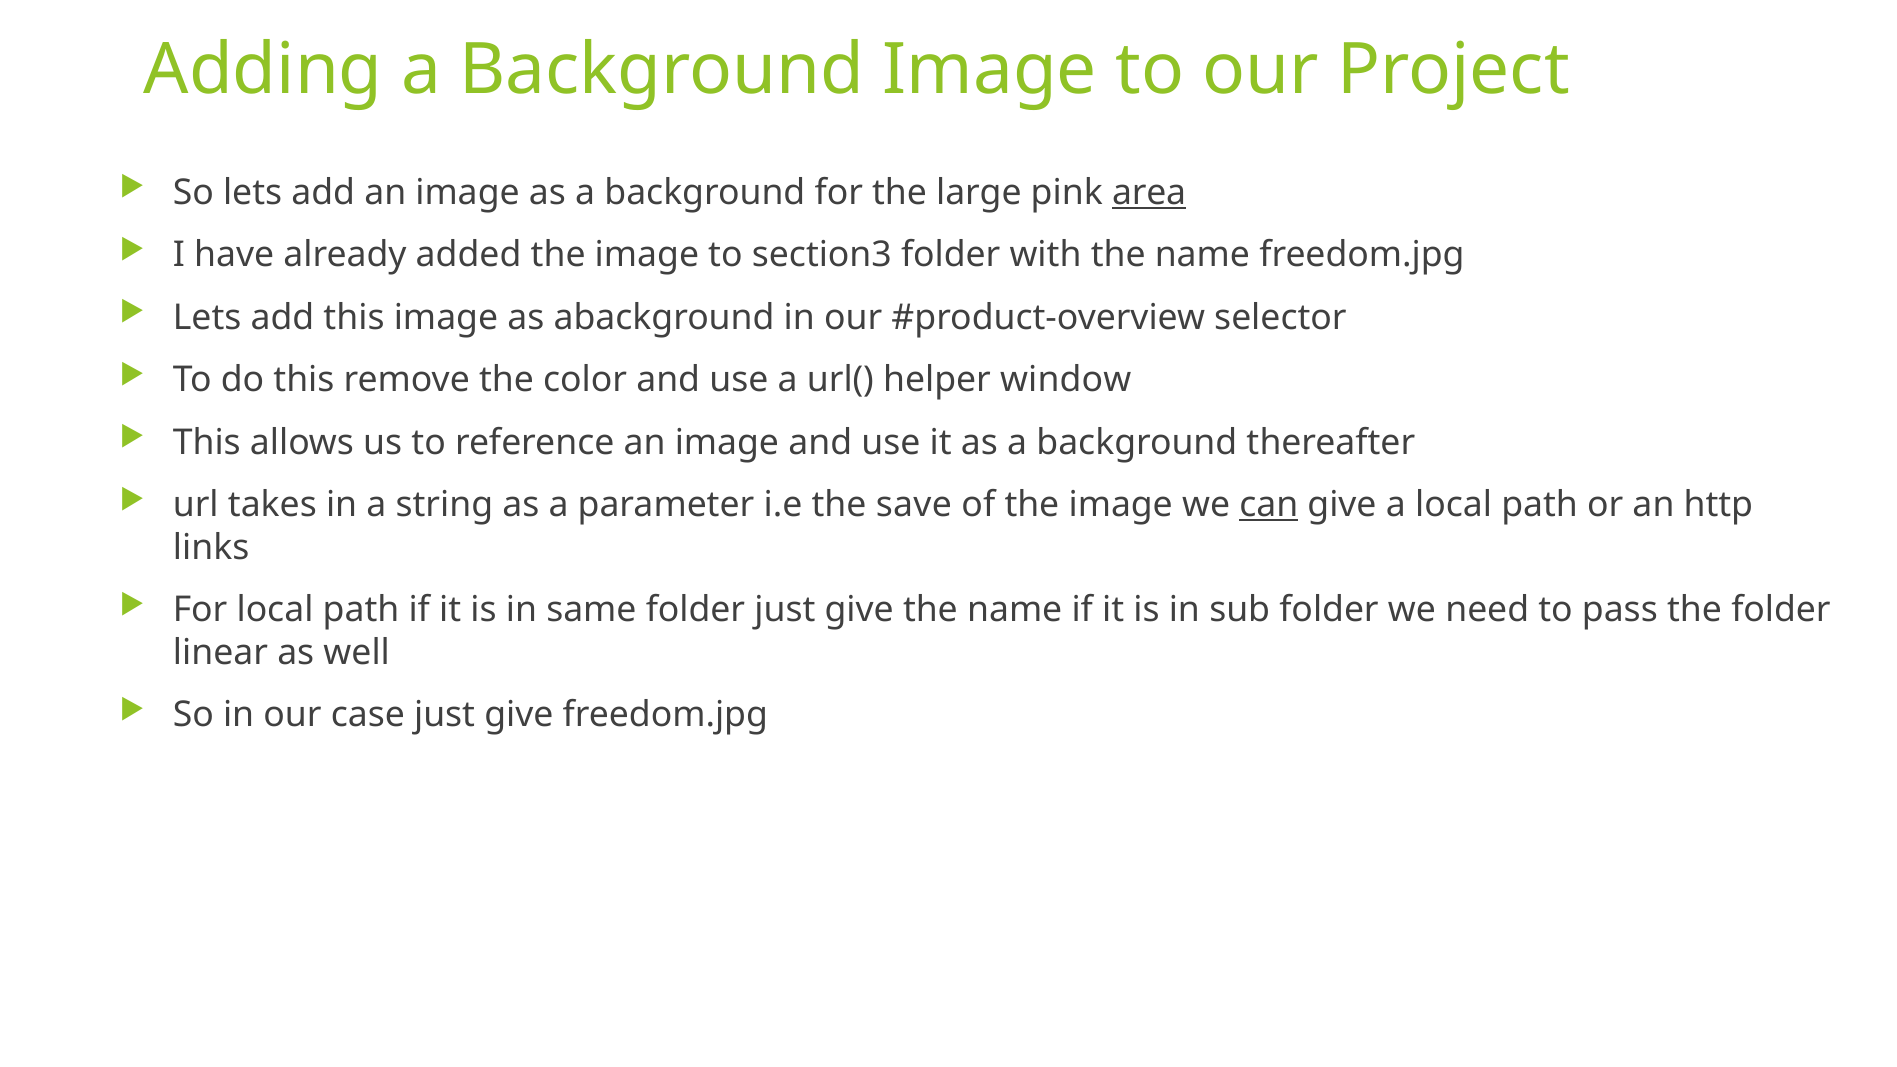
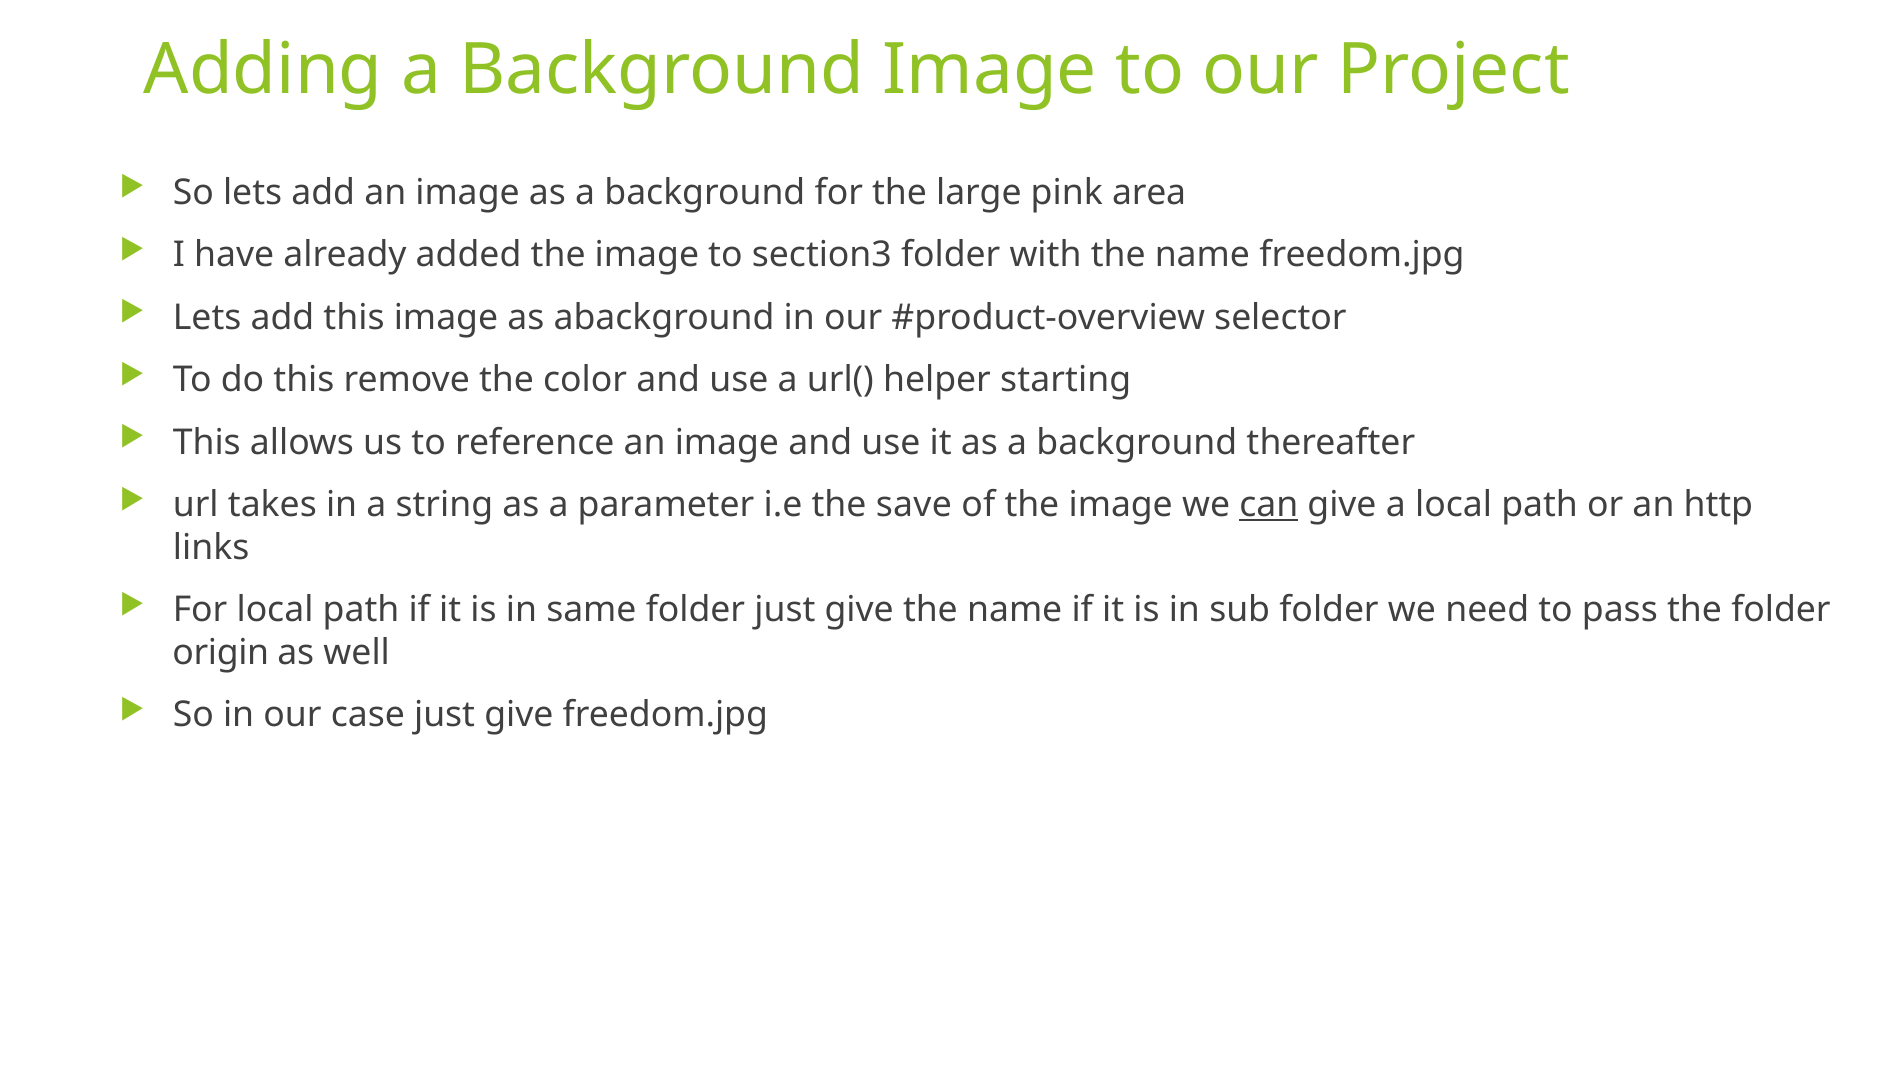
area underline: present -> none (1149, 193)
window: window -> starting (1066, 380)
linear: linear -> origin (221, 653)
